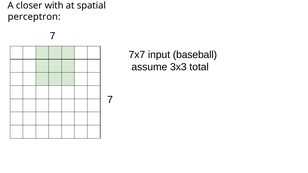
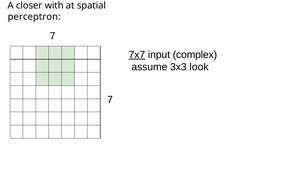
7x7 underline: none -> present (137, 55)
baseball: baseball -> complex (195, 55)
total: total -> look (199, 67)
